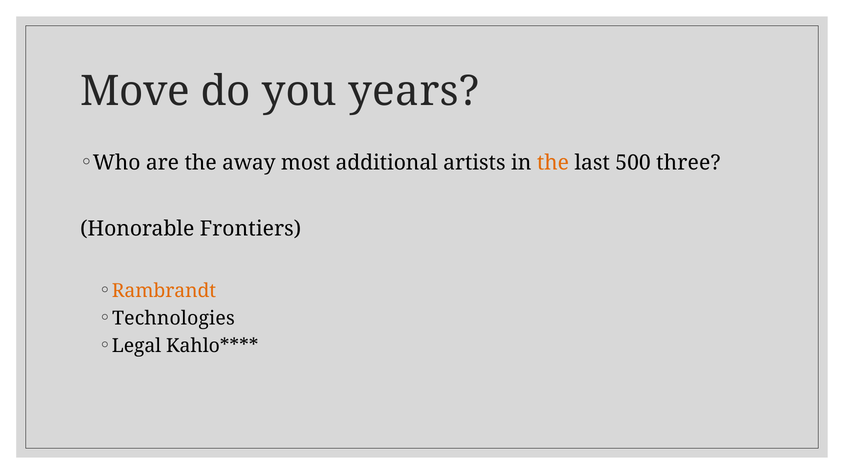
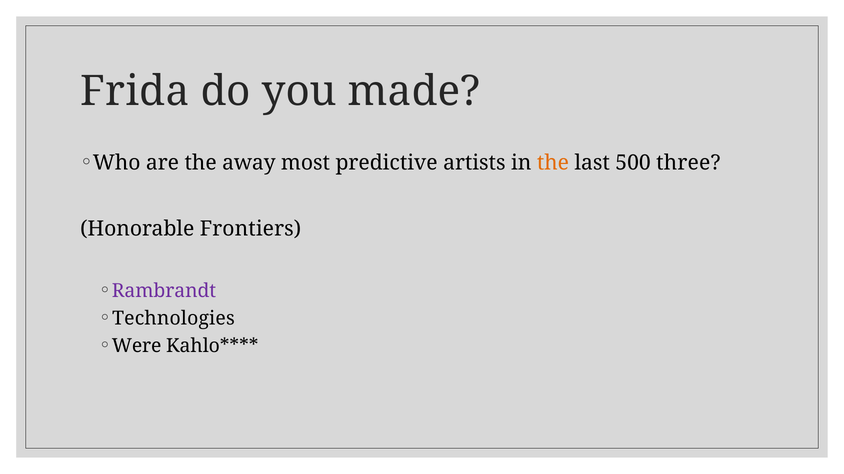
Move: Move -> Frida (135, 92)
years: years -> made (414, 92)
additional: additional -> predictive (387, 163)
Rambrandt colour: orange -> purple (164, 291)
Legal: Legal -> Were (137, 346)
